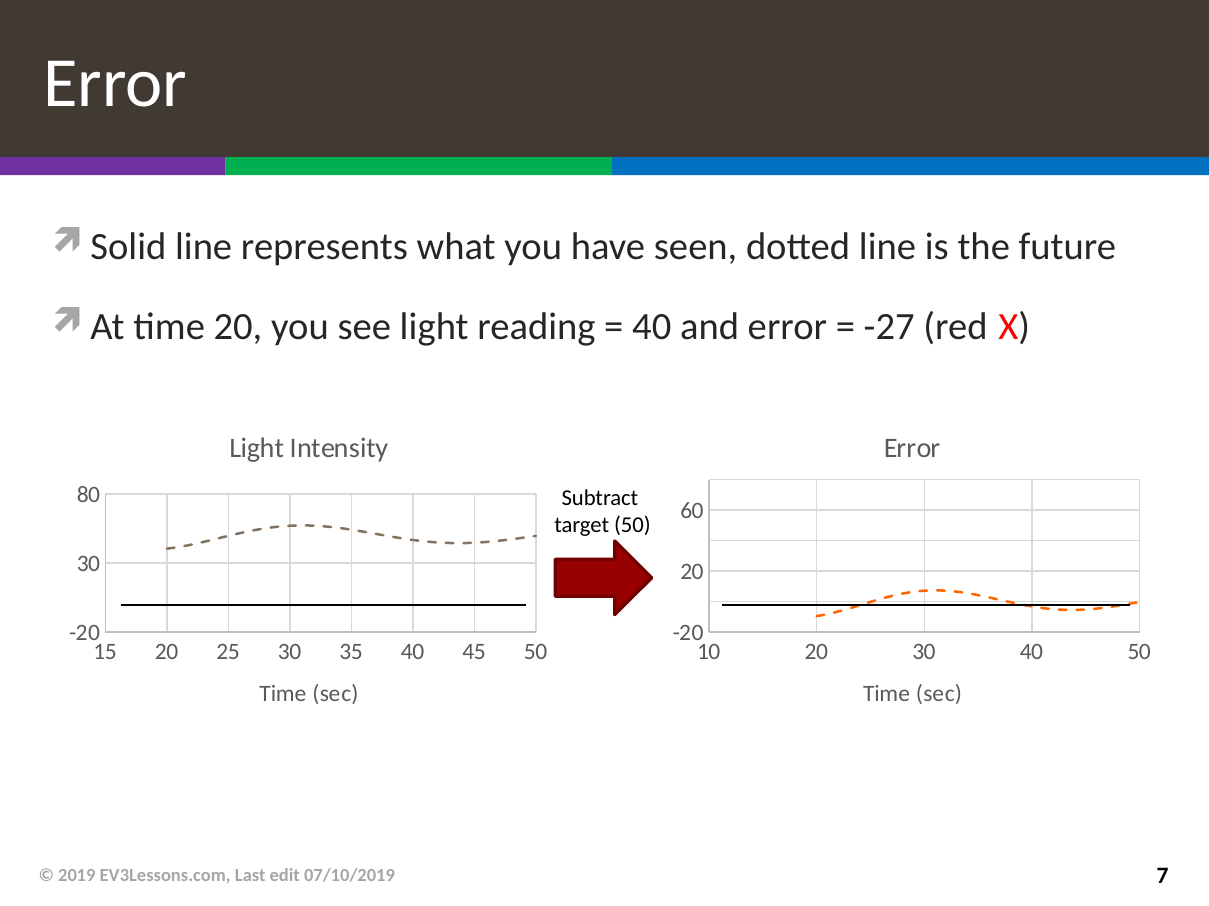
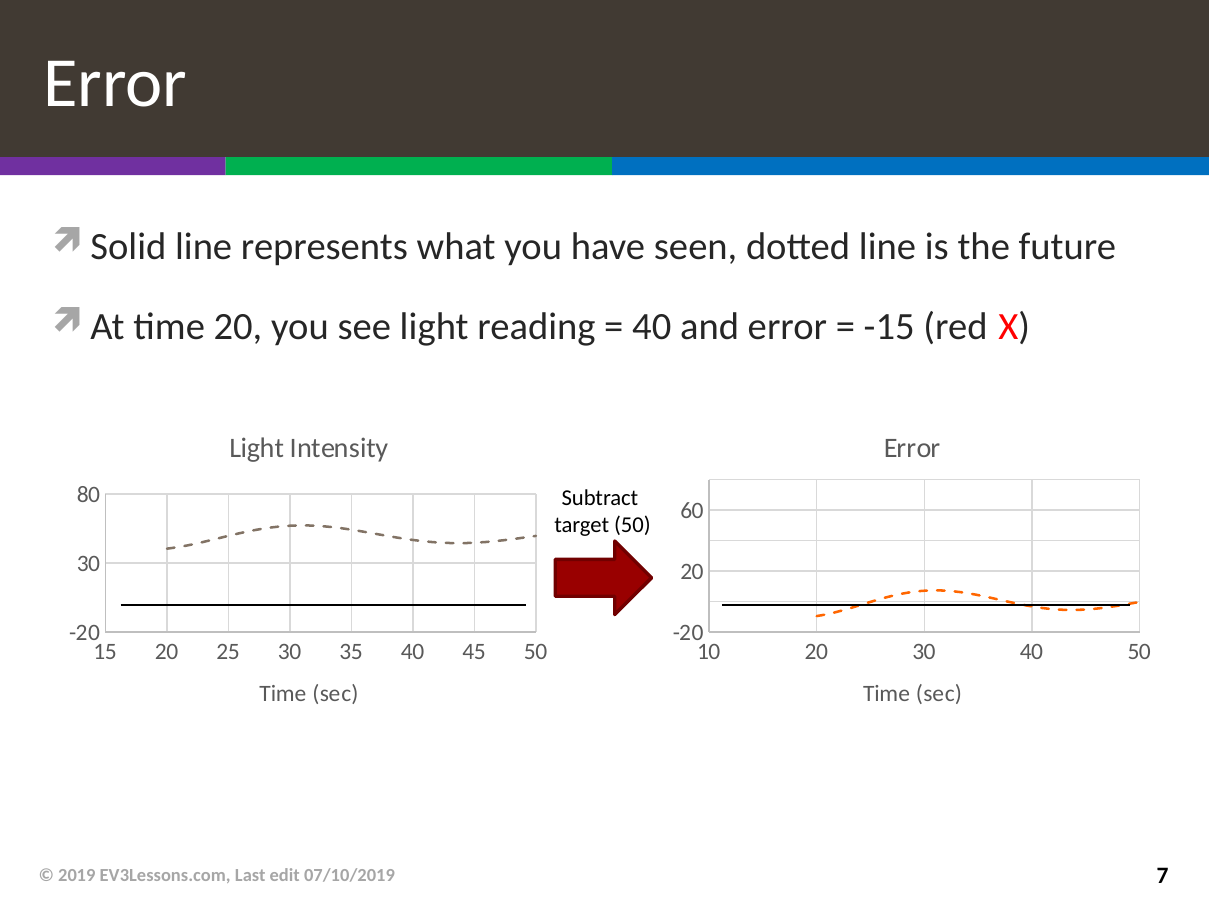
-27: -27 -> -15 (889, 327)
